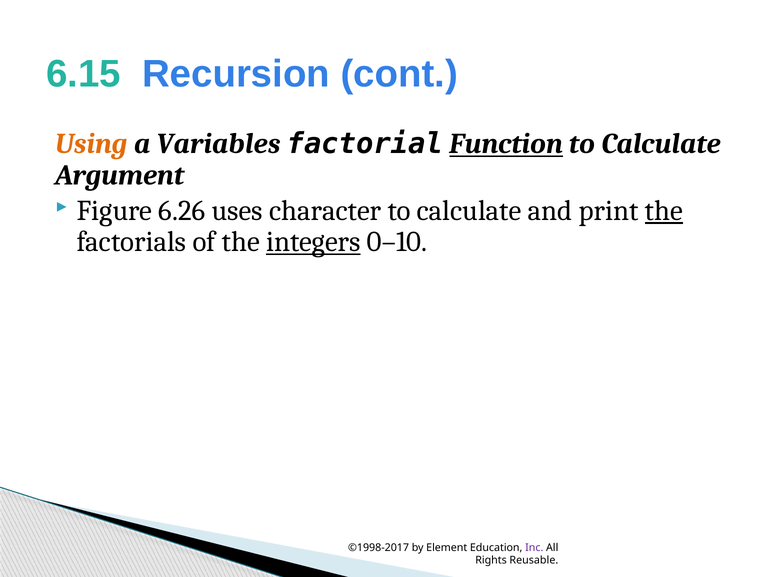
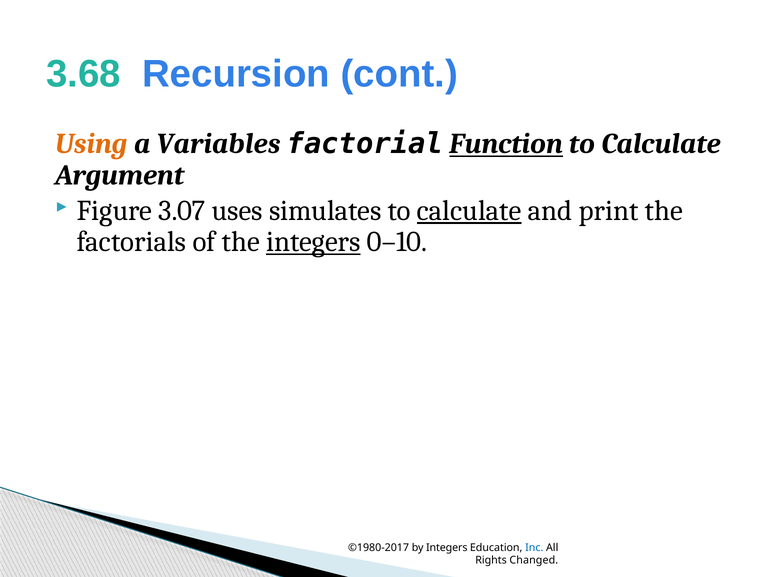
6.15: 6.15 -> 3.68 (83, 74)
6.26: 6.26 -> 3.07 (182, 210)
character: character -> simulates (325, 210)
calculate underline: none -> present (469, 210)
the underline: present -> none (664, 210)
©1998-2017: ©1998-2017 -> ©1980-2017 (379, 547)
by Element: Element -> Integers (447, 547)
Inc colour: purple -> blue (534, 547)
Reusable: Reusable -> Changed (534, 560)
